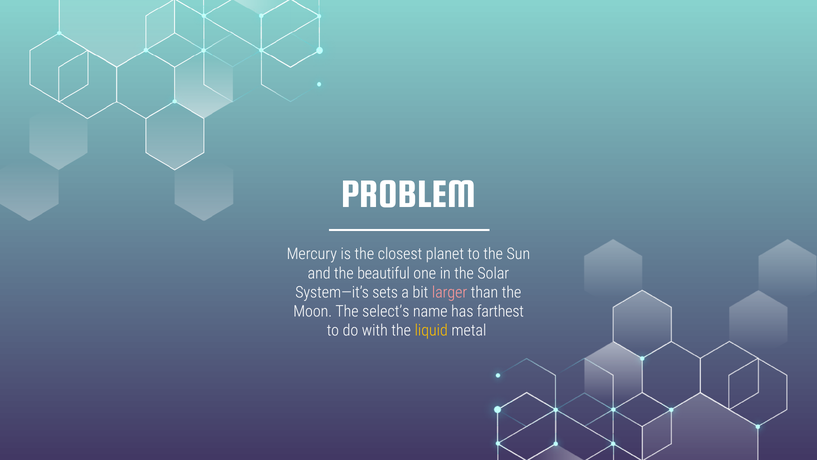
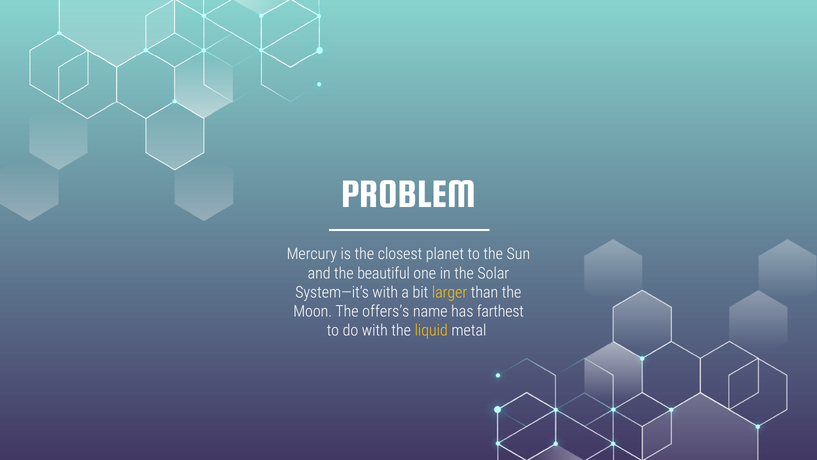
System—it’s sets: sets -> with (385, 292)
larger colour: pink -> yellow (450, 292)
select’s: select’s -> offers’s (386, 311)
